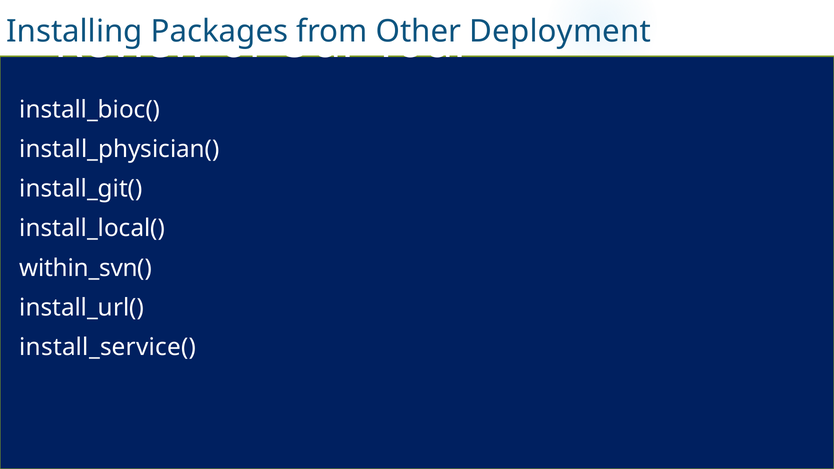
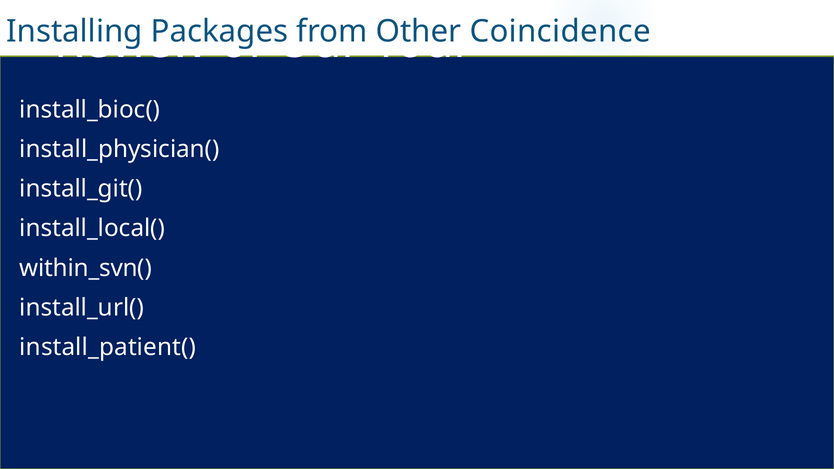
Deployment: Deployment -> Coincidence (560, 31)
install_service(: install_service( -> install_patient( (108, 347)
